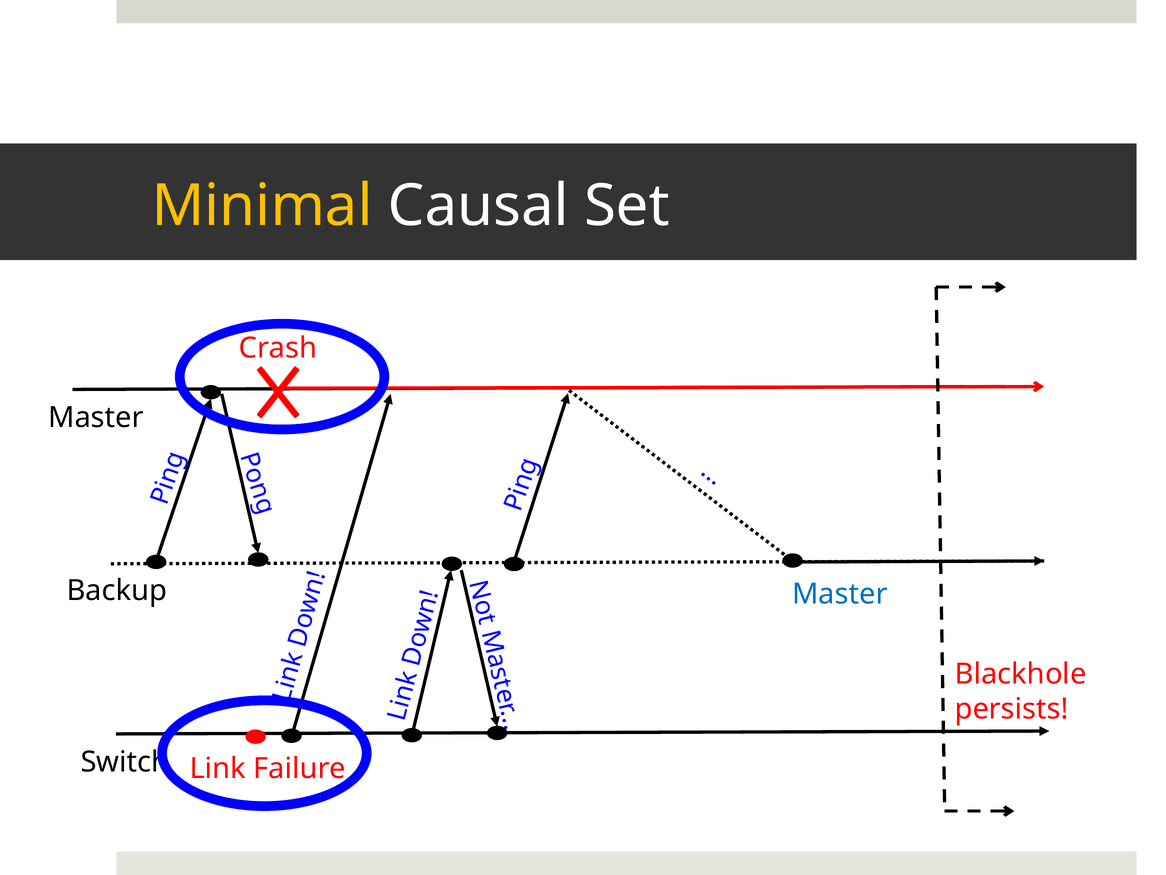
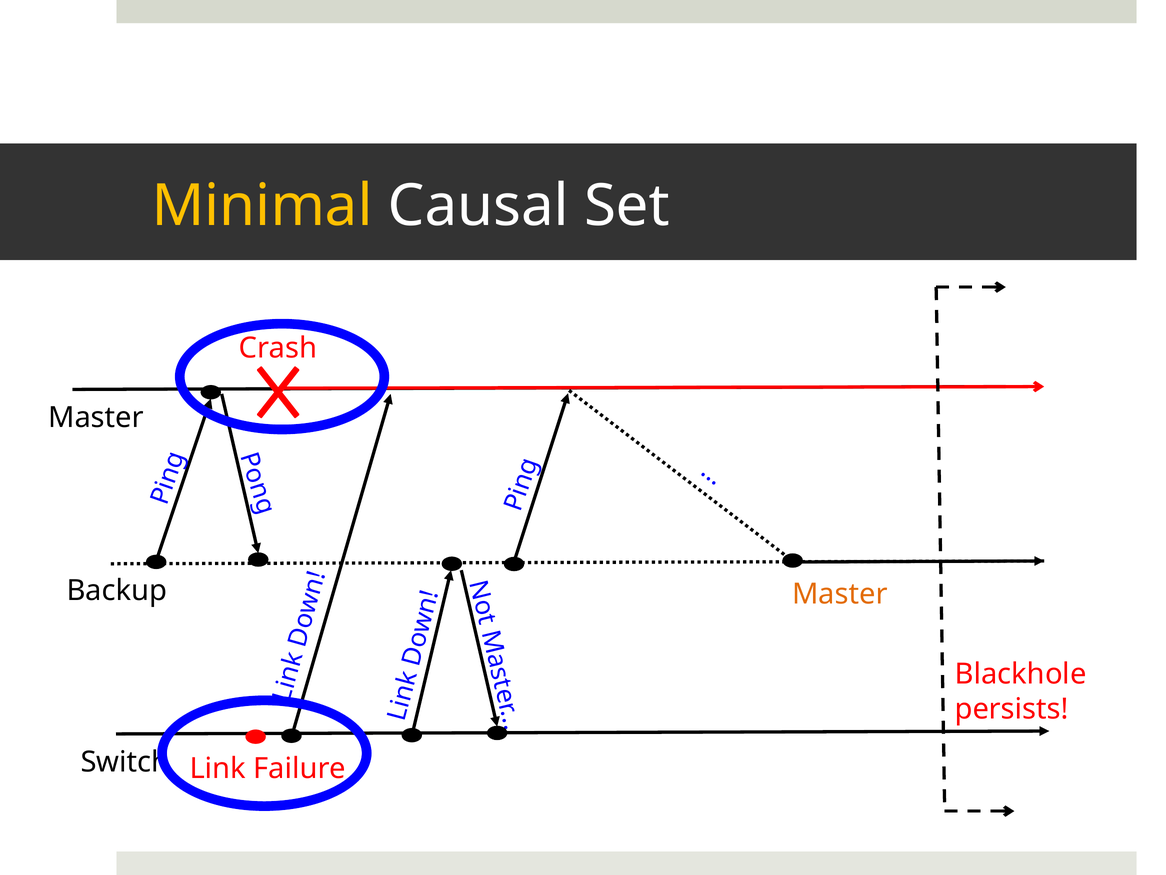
Master colour: blue -> orange (840, 594)
